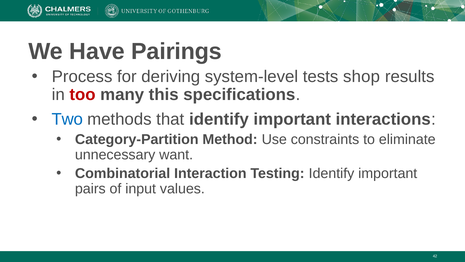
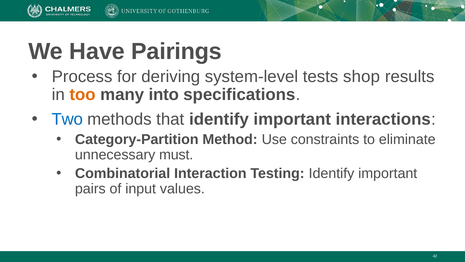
too colour: red -> orange (83, 95)
this: this -> into (164, 95)
want: want -> must (176, 155)
